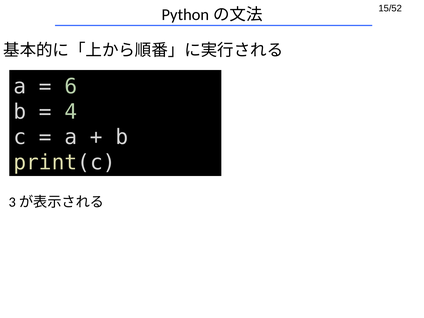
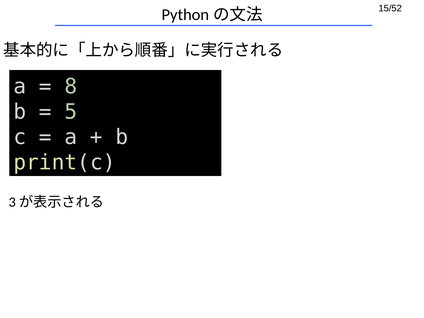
6: 6 -> 8 (71, 86)
4: 4 -> 5 (71, 112)
